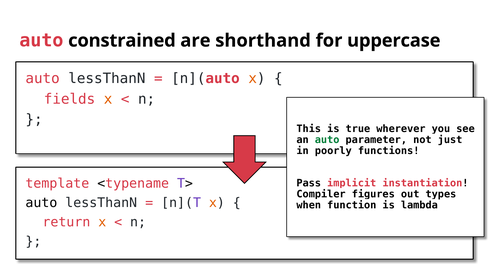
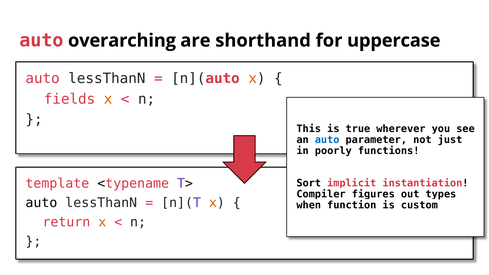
constrained: constrained -> overarching (122, 41)
auto colour: green -> blue (327, 140)
Pass: Pass -> Sort (309, 183)
lambda: lambda -> custom (419, 205)
